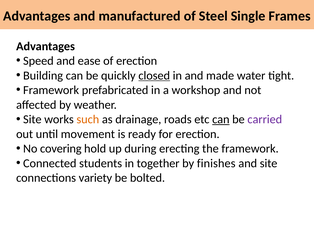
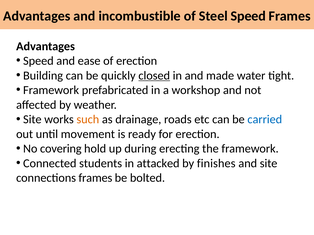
manufactured: manufactured -> incombustible (140, 16)
Steel Single: Single -> Speed (248, 16)
can underline: present -> none (221, 120)
carried colour: purple -> blue (265, 120)
together: together -> attacked (158, 164)
connections variety: variety -> frames (95, 178)
